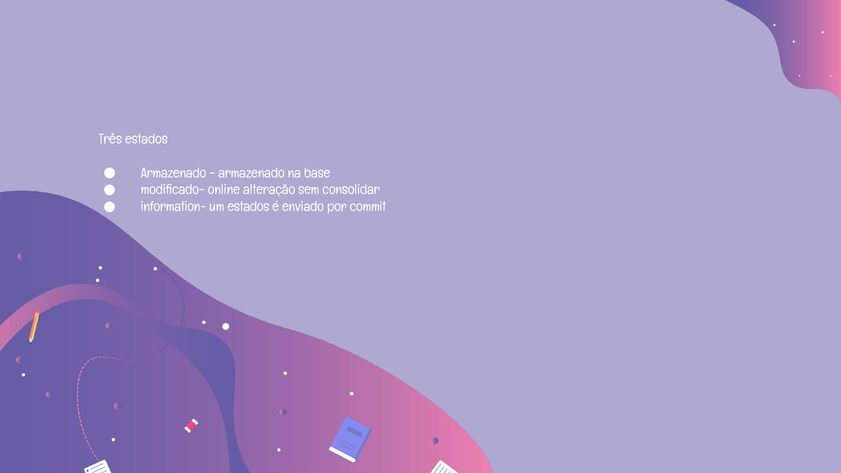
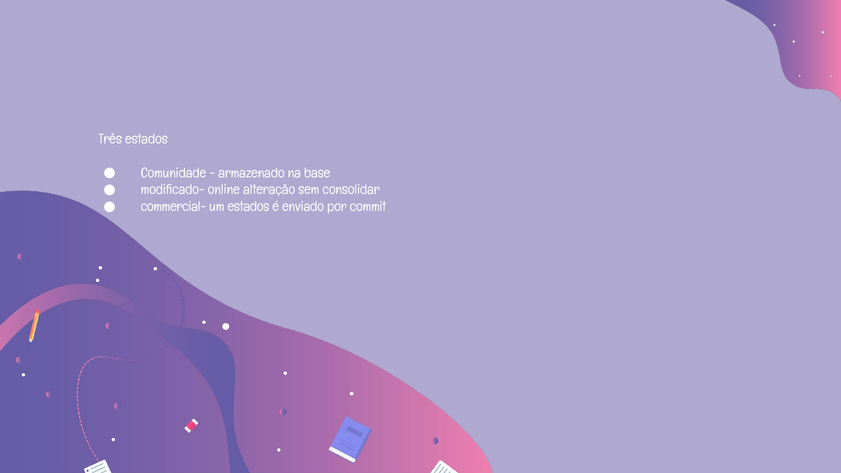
Armazenado: Armazenado -> Comunidade (174, 173)
information-: information- -> commercial- (174, 207)
